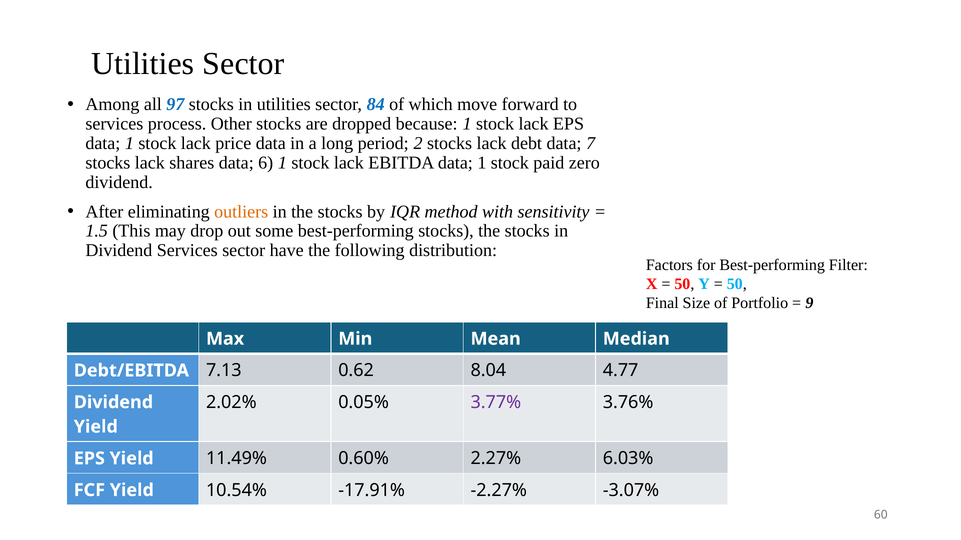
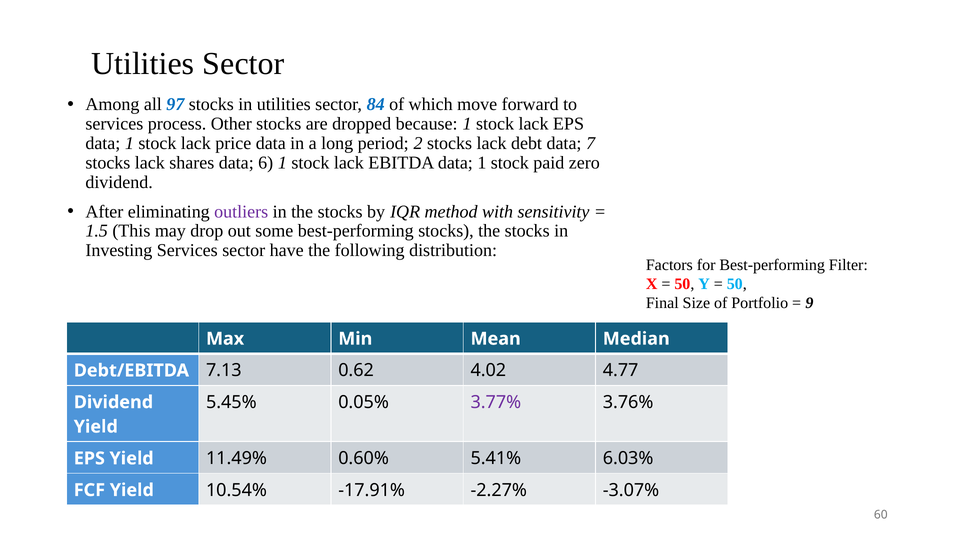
outliers colour: orange -> purple (241, 212)
Dividend: Dividend -> Investing (119, 251)
8.04: 8.04 -> 4.02 (488, 371)
2.02%: 2.02% -> 5.45% (231, 403)
2.27%: 2.27% -> 5.41% (496, 459)
